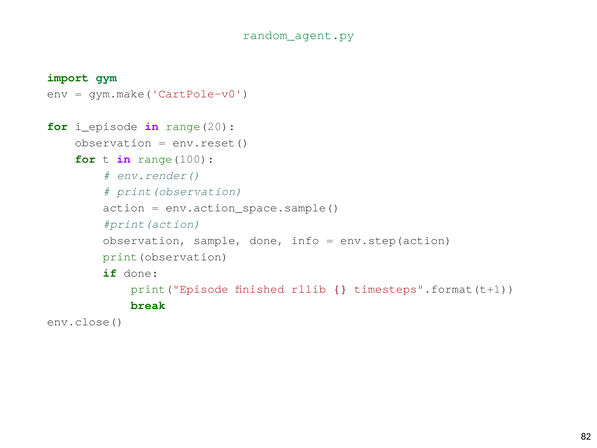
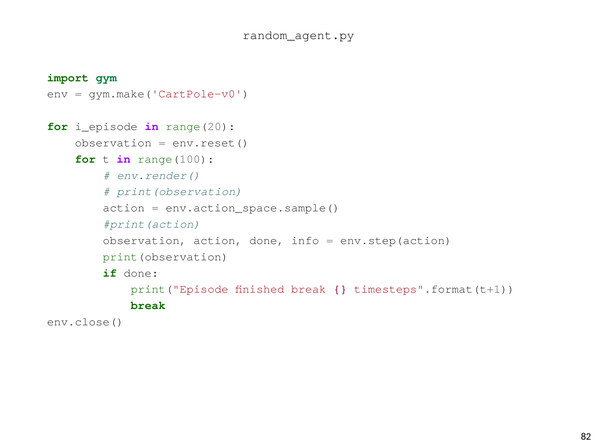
random_agent.py colour: green -> black (298, 35)
observation sample: sample -> action (218, 240)
finished rllib: rllib -> break (309, 289)
